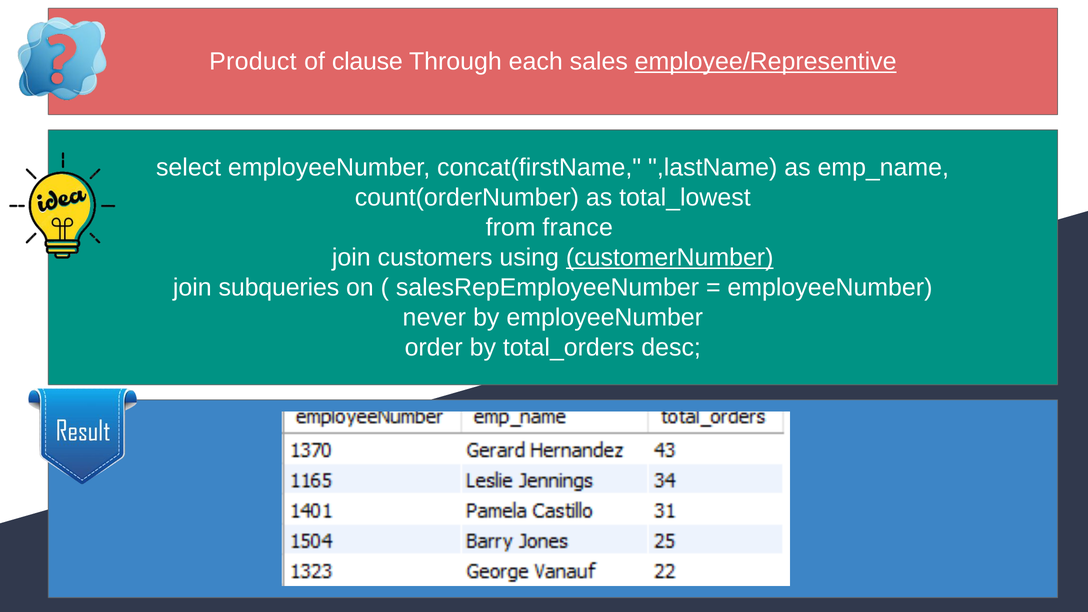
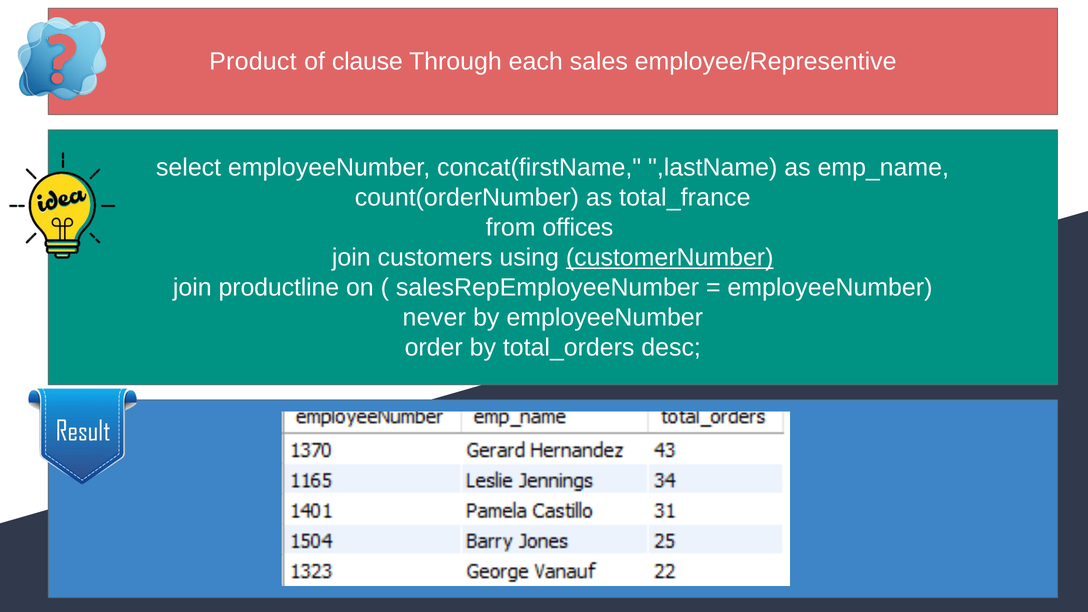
employee/Representive underline: present -> none (766, 62)
total_lowest: total_lowest -> total_france (685, 198)
france: france -> offices (578, 228)
subqueries: subqueries -> productline (279, 287)
